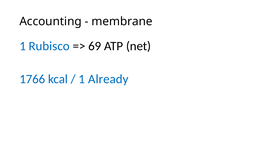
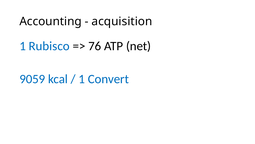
membrane: membrane -> acquisition (122, 21)
69: 69 -> 76 (95, 46)
1766: 1766 -> 9059 (32, 79)
Already: Already -> Convert (108, 79)
